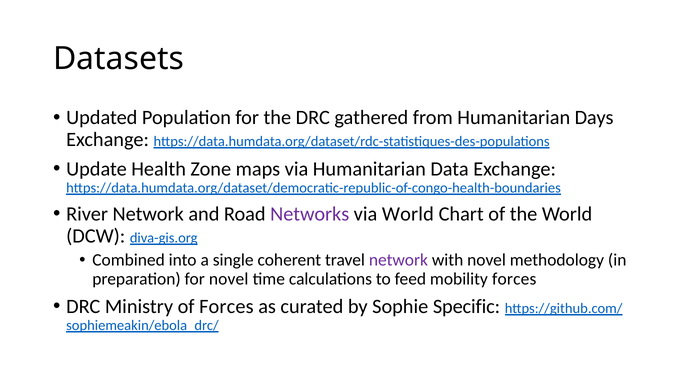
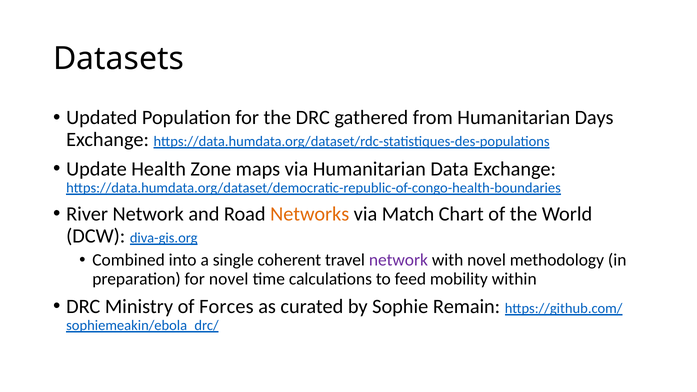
Networks colour: purple -> orange (310, 214)
via World: World -> Match (408, 214)
mobility forces: forces -> within (514, 279)
Specific: Specific -> Remain (466, 306)
